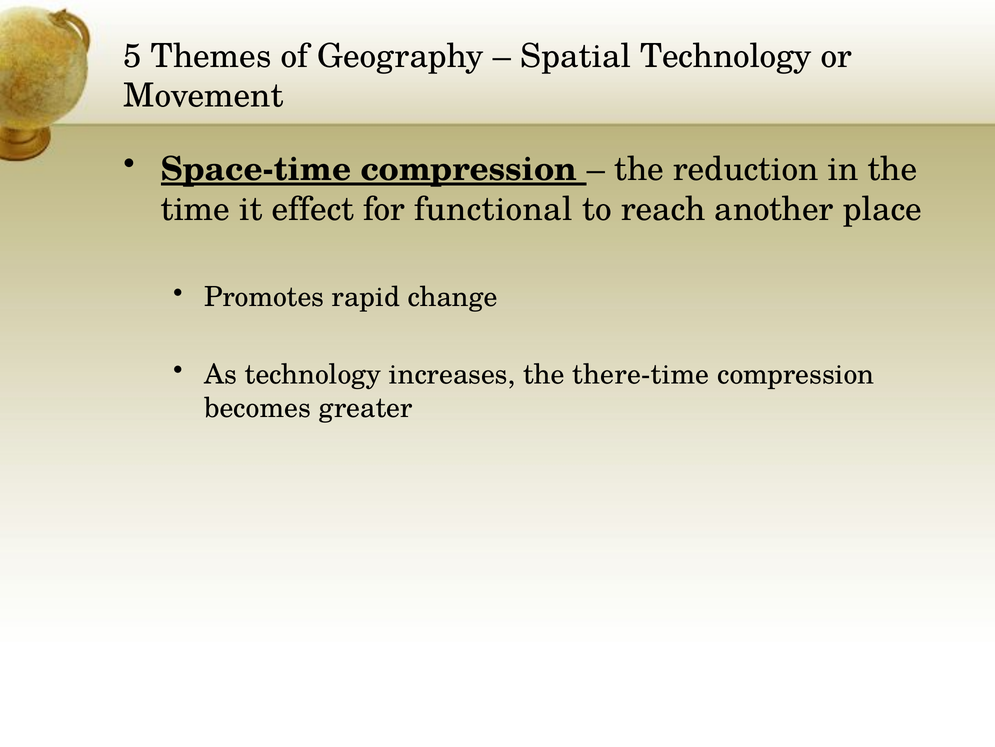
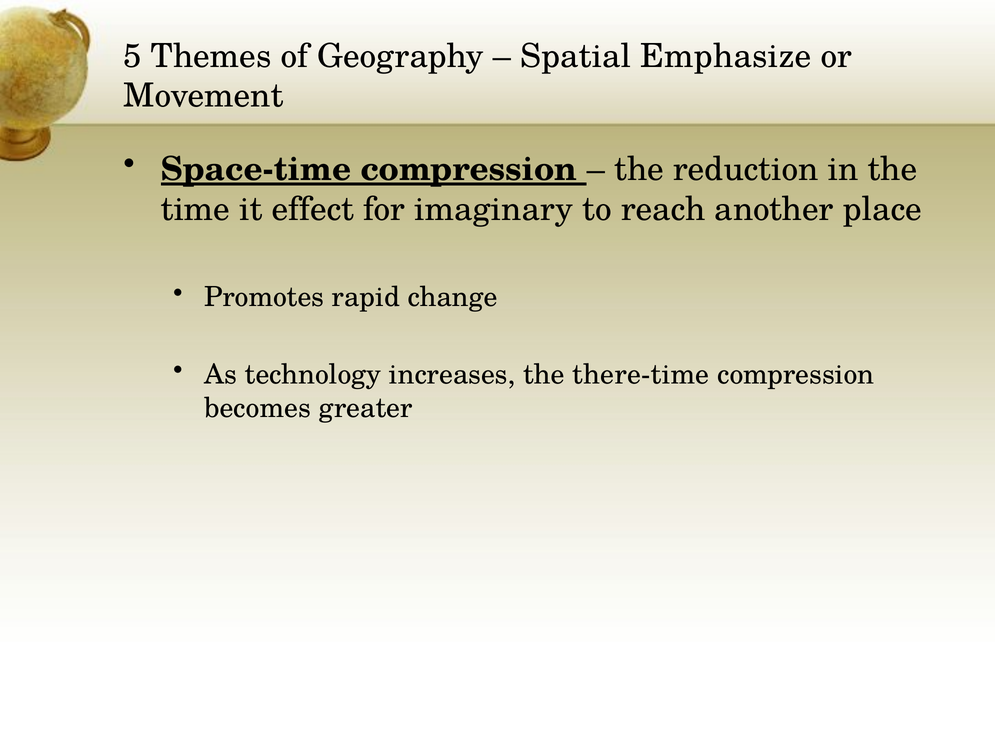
Spatial Technology: Technology -> Emphasize (726, 56)
functional: functional -> imaginary (494, 209)
